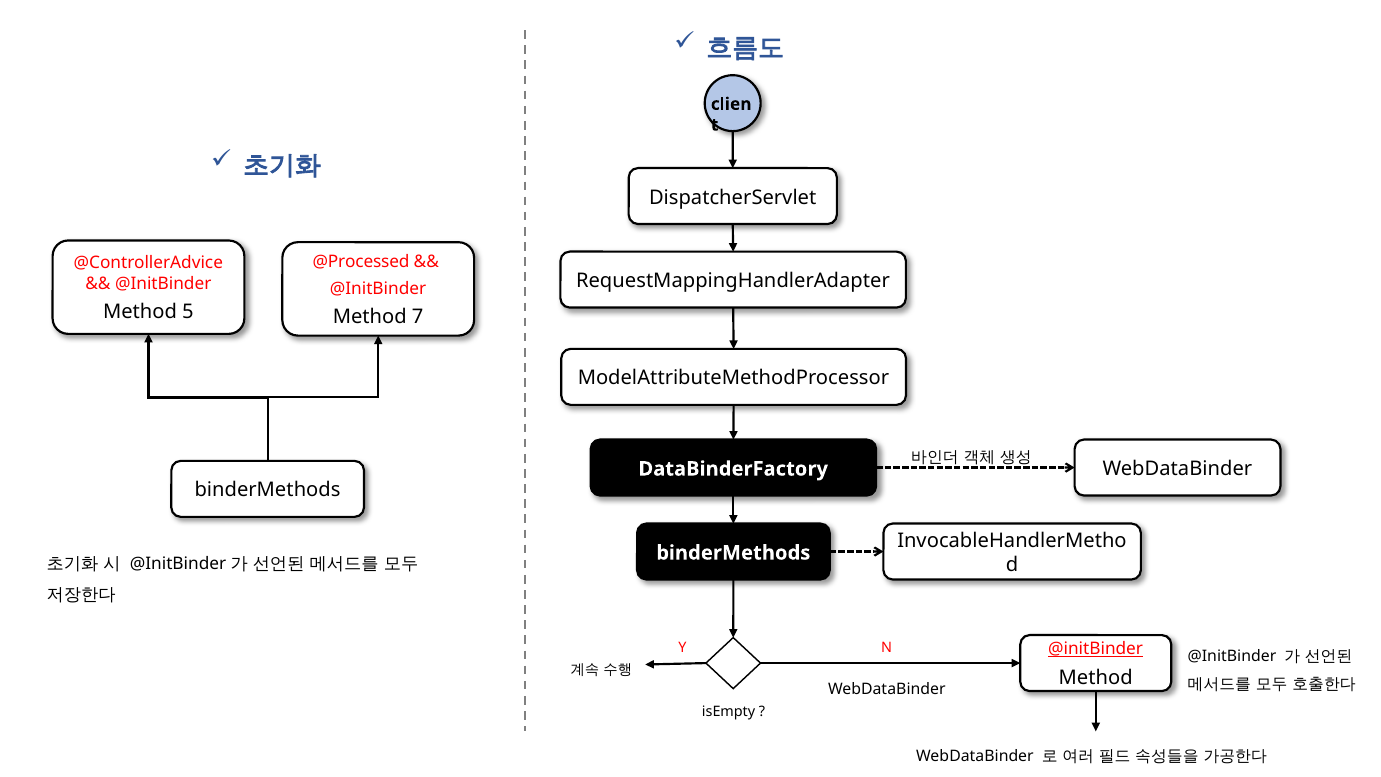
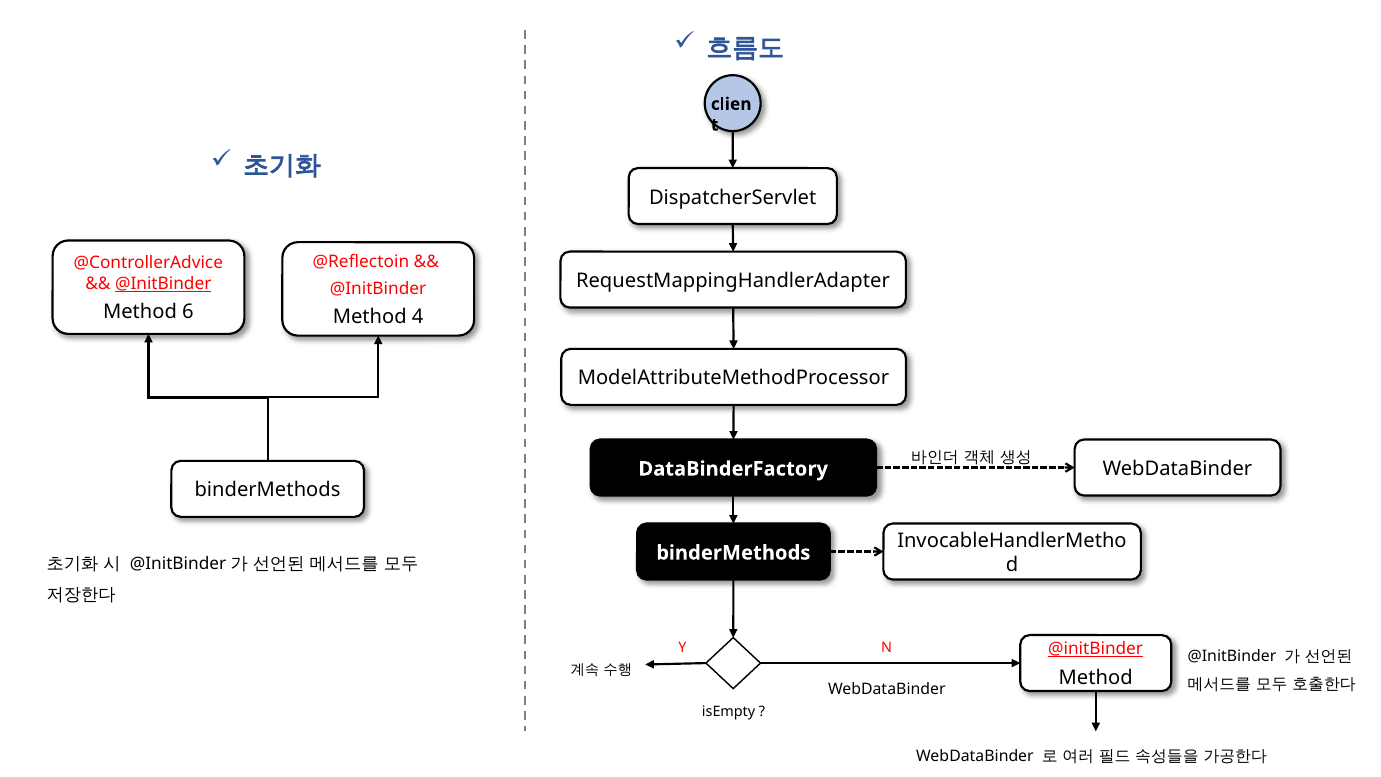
@Processed: @Processed -> @Reflectoin (361, 262)
@InitBinder underline: none -> present (163, 284)
5: 5 -> 6 (188, 312)
7: 7 -> 4 (418, 317)
